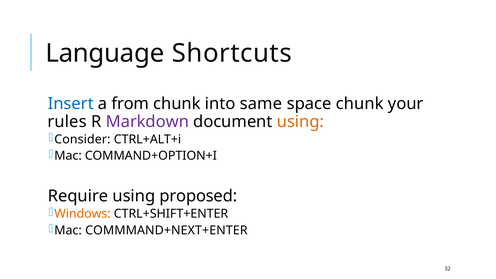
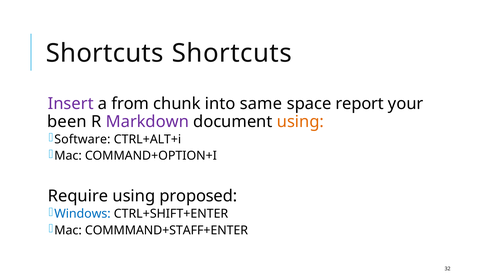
Language: Language -> Shortcuts (105, 53)
Insert colour: blue -> purple (71, 104)
space chunk: chunk -> report (360, 104)
rules: rules -> been (67, 122)
Consider: Consider -> Software (82, 139)
Windows colour: orange -> blue (82, 214)
COMMMAND+NEXT+ENTER: COMMMAND+NEXT+ENTER -> COMMMAND+STAFF+ENTER (166, 230)
